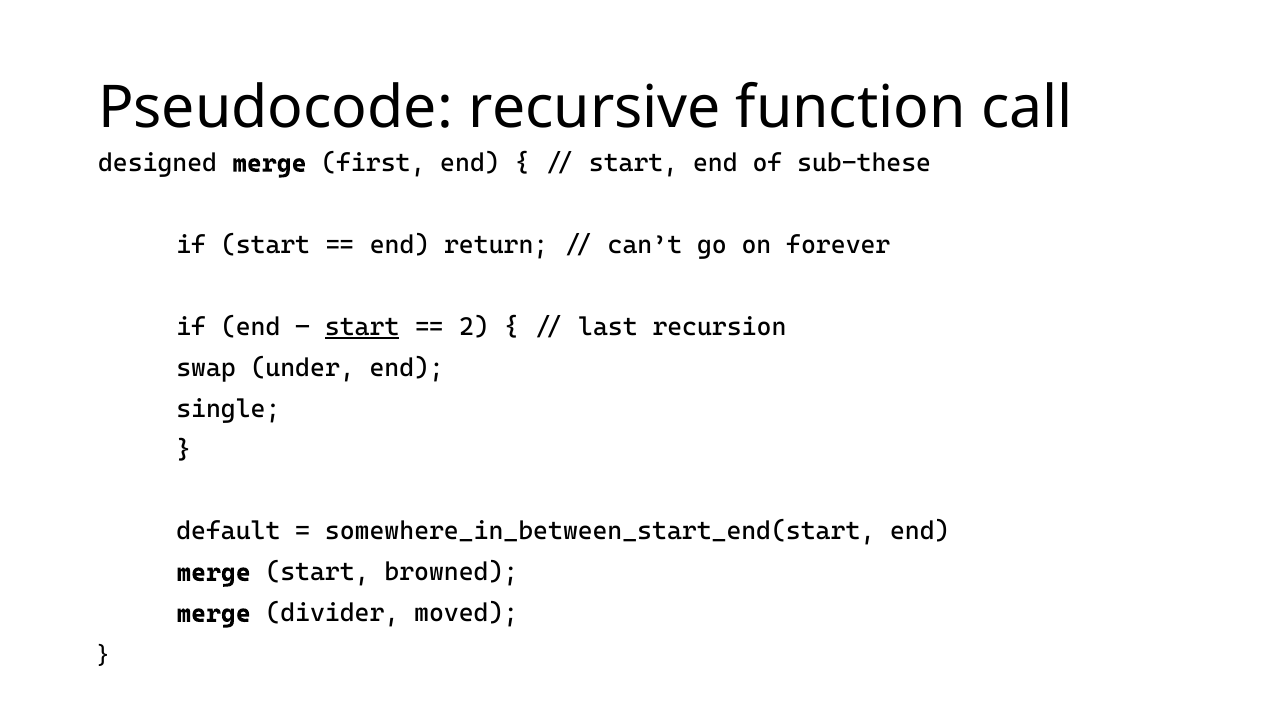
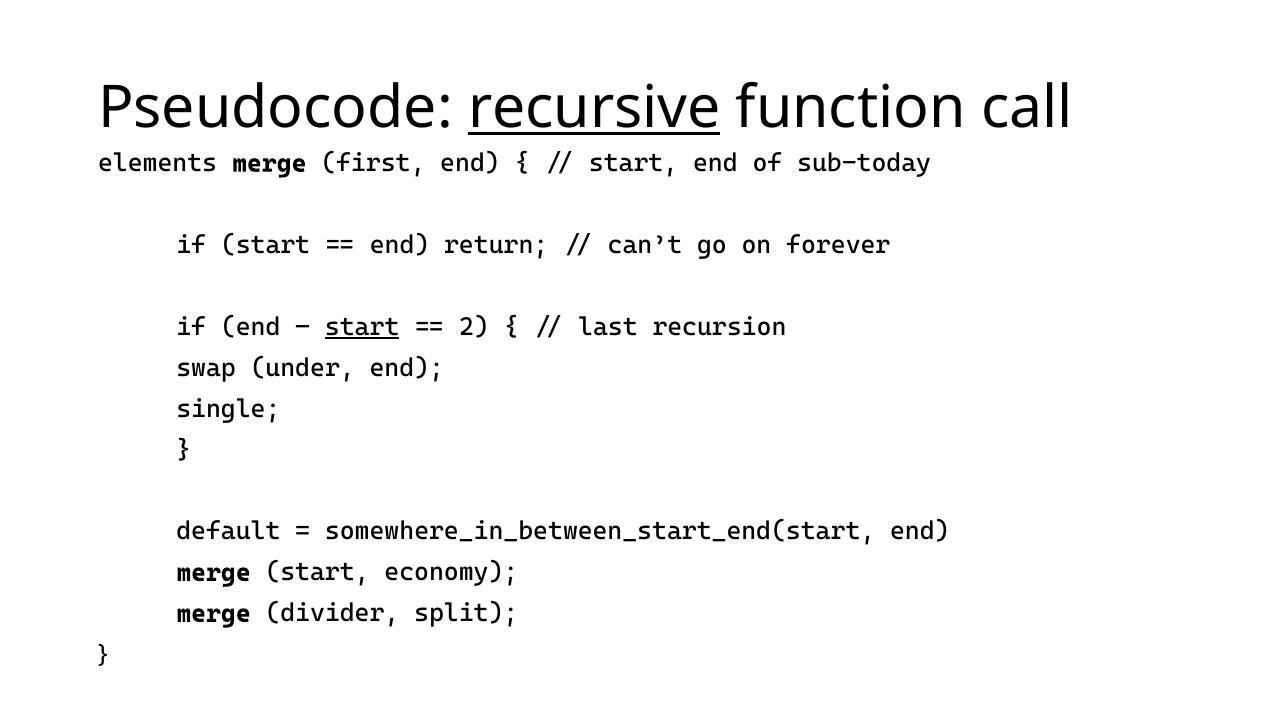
recursive underline: none -> present (595, 108)
designed: designed -> elements (158, 163)
sub-these: sub-these -> sub-today (864, 163)
browned: browned -> economy (451, 572)
moved: moved -> split (466, 613)
